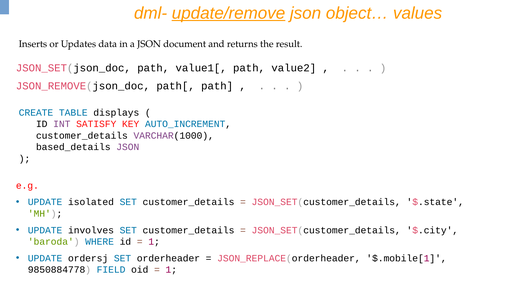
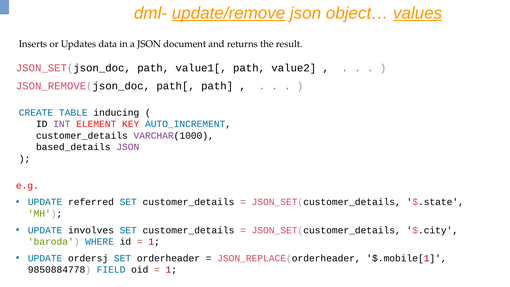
values underline: none -> present (418, 13)
displays: displays -> inducing (116, 113)
SATISFY: SATISFY -> ELEMENT (96, 124)
isolated: isolated -> referred (91, 202)
